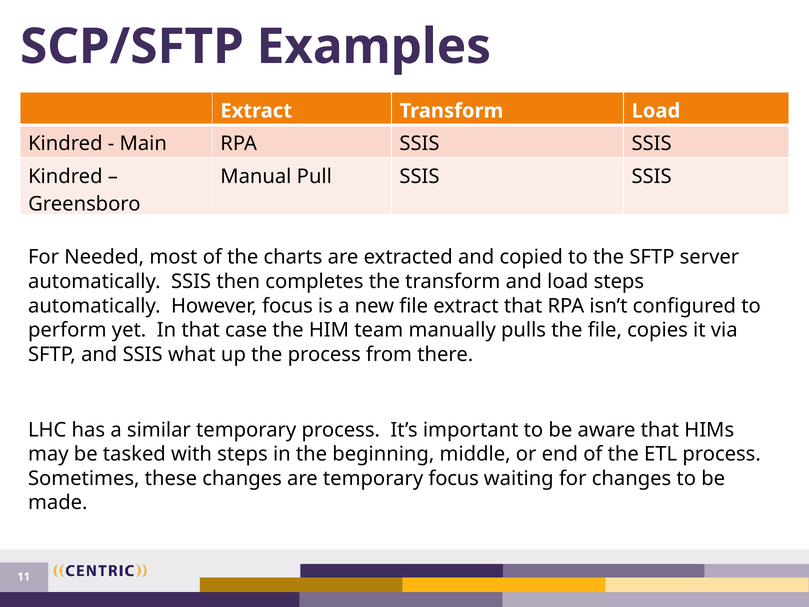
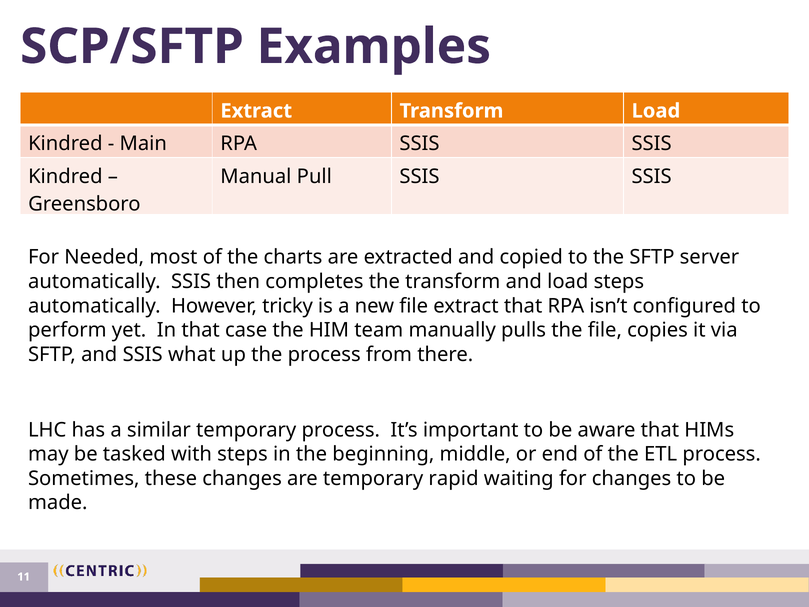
However focus: focus -> tricky (288, 306)
temporary focus: focus -> rapid (454, 478)
